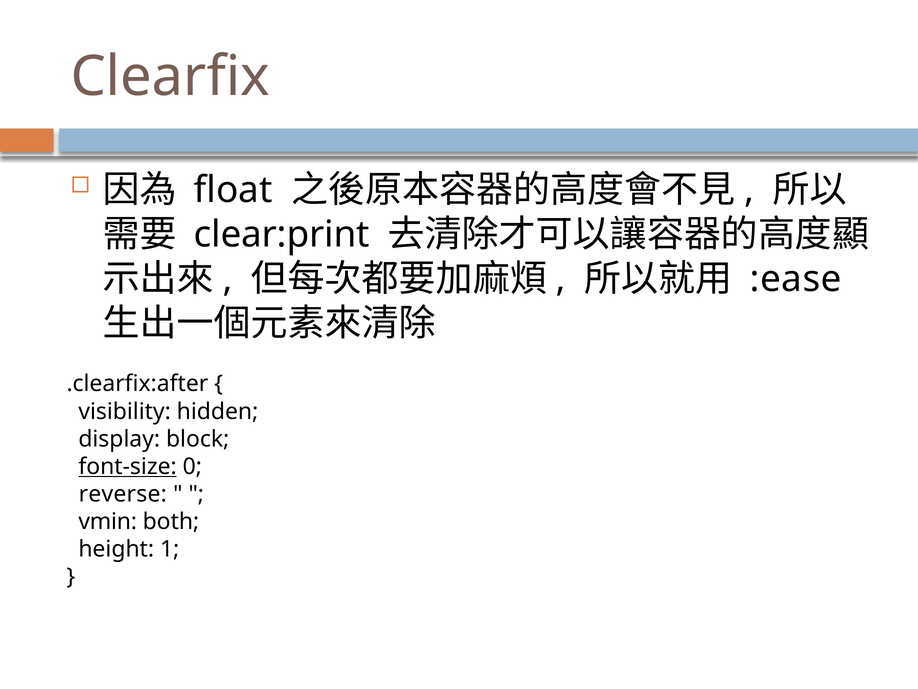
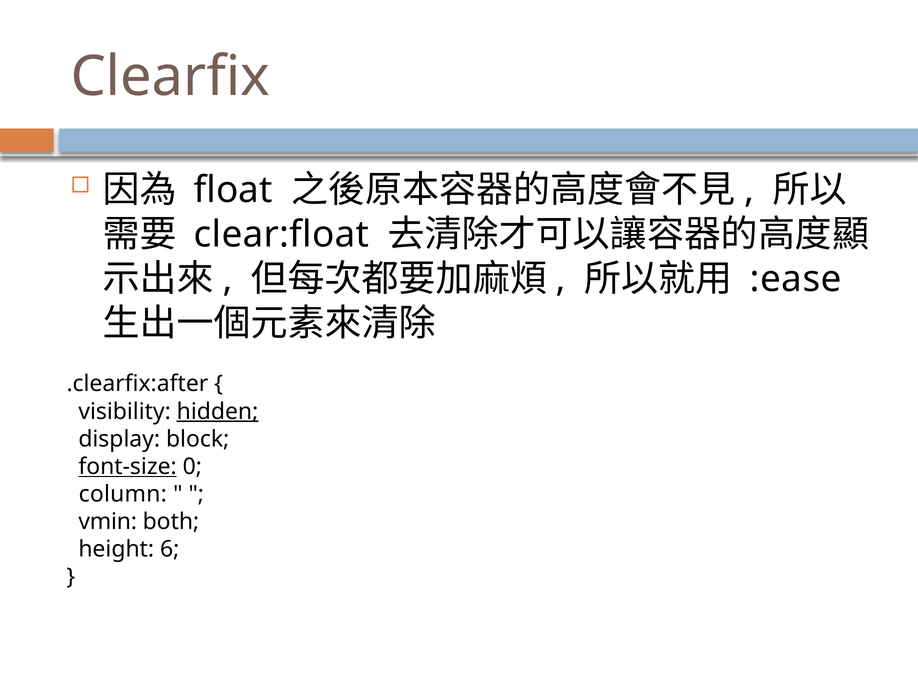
clear:print: clear:print -> clear:float (281, 234)
hidden underline: none -> present (218, 411)
reverse: reverse -> column (123, 494)
1: 1 -> 6 (170, 549)
